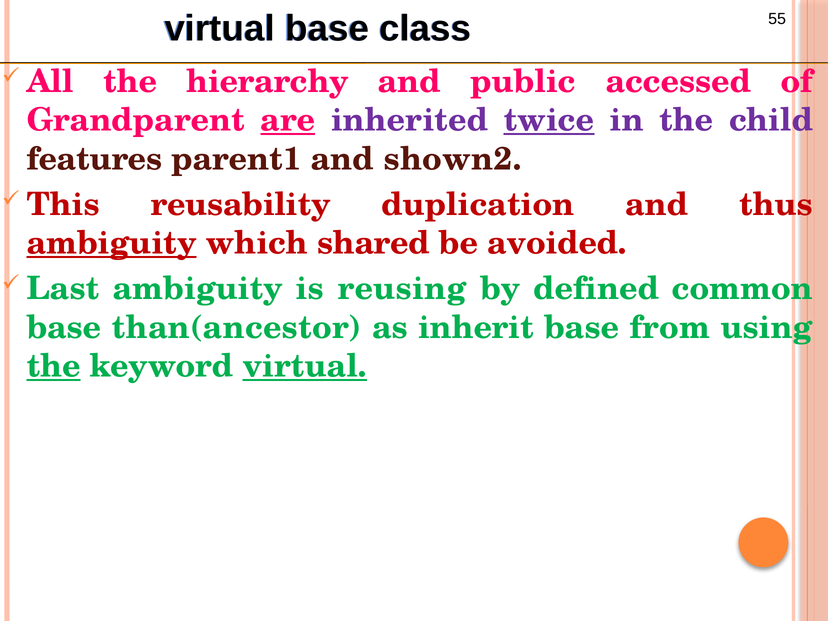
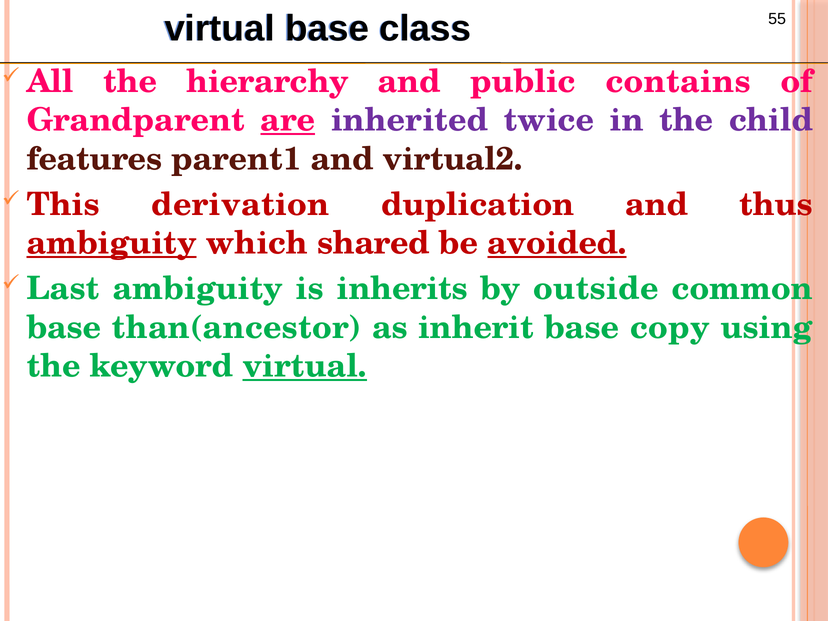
accessed: accessed -> contains (678, 82)
twice underline: present -> none (549, 120)
shown2: shown2 -> virtual2 (453, 159)
reusability: reusability -> derivation (240, 204)
avoided underline: none -> present (557, 243)
reusing: reusing -> inherits (402, 289)
defined: defined -> outside (596, 289)
from: from -> copy (670, 327)
the underline: present -> none (54, 366)
